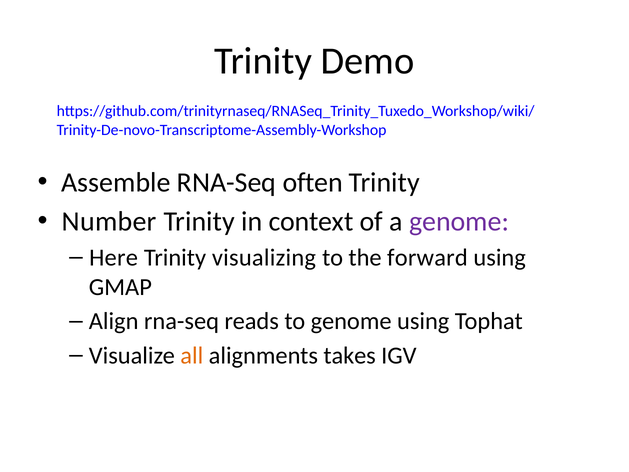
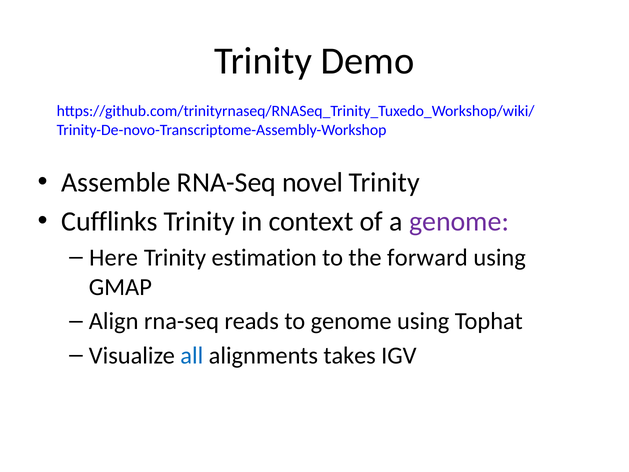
often: often -> novel (313, 182)
Number: Number -> Cufflinks (109, 221)
visualizing: visualizing -> estimation (264, 258)
all colour: orange -> blue (192, 355)
